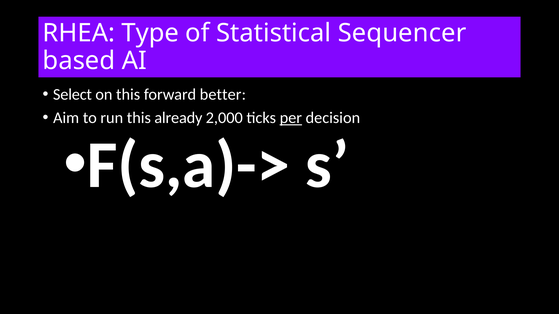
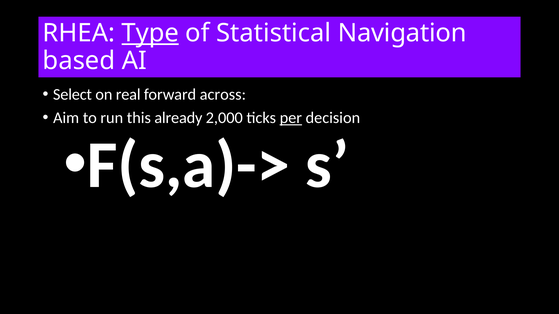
Type underline: none -> present (150, 33)
Sequencer: Sequencer -> Navigation (402, 33)
on this: this -> real (128, 94)
better: better -> across (223, 94)
